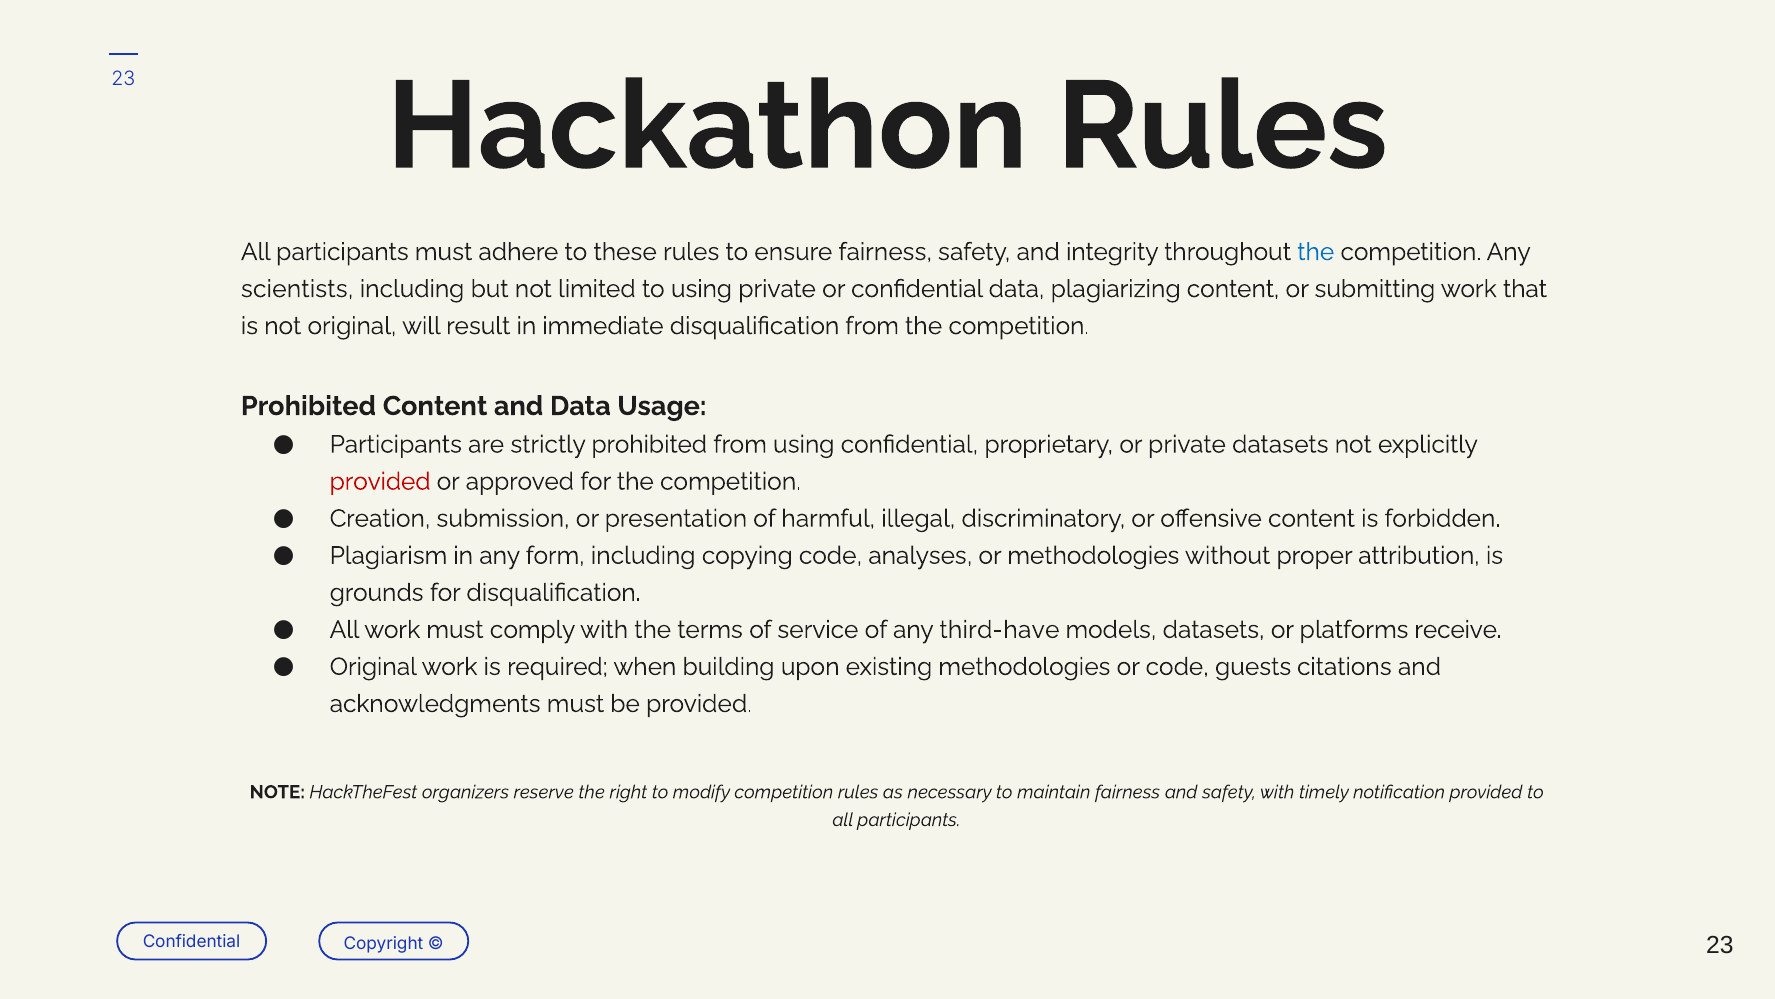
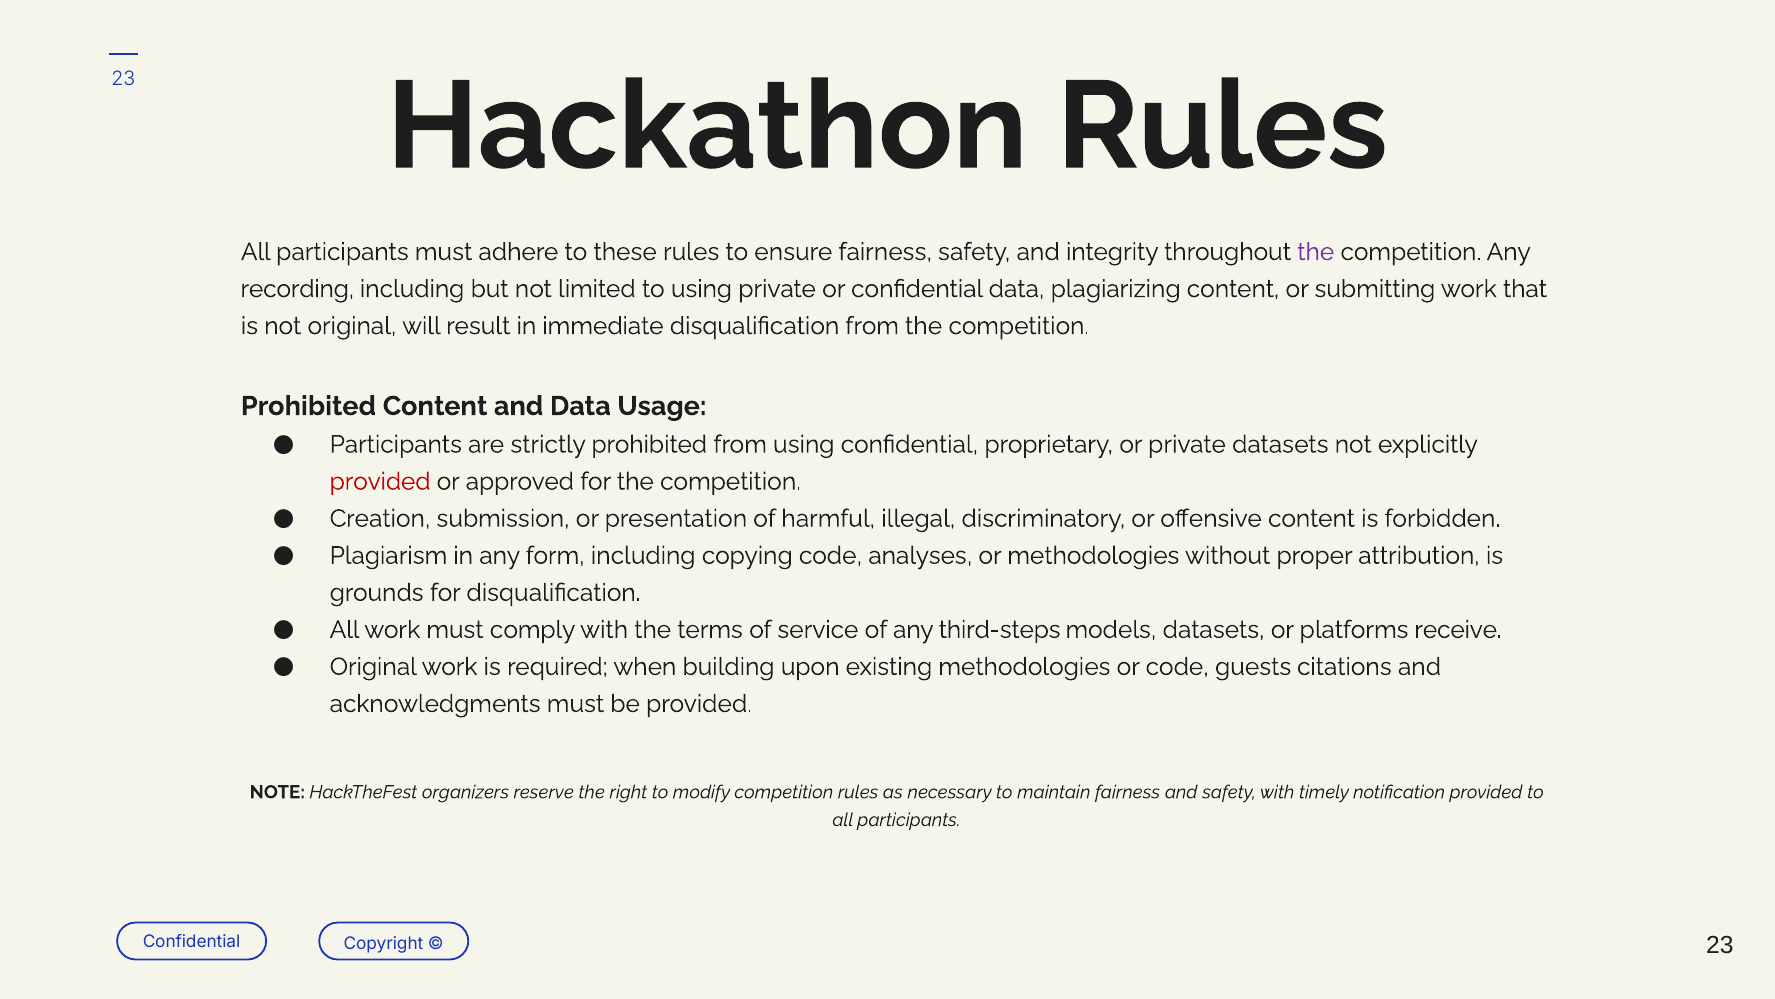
the colour: blue -> purple (1316, 252)
scientists: scientists -> recording (297, 289)
third-have: third-have -> third-steps (1000, 629)
